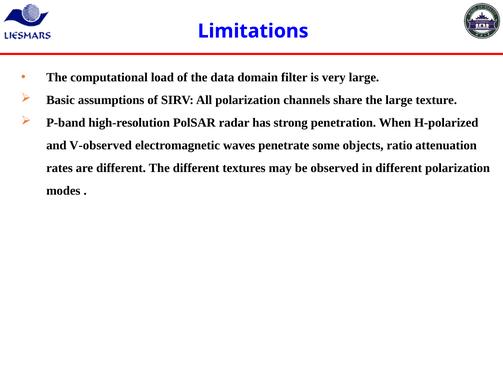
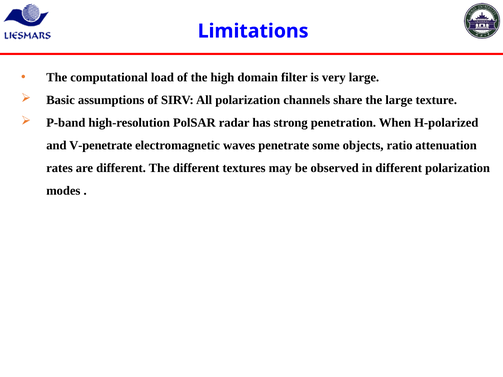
data: data -> high (222, 78)
V-observed: V-observed -> V-penetrate (101, 145)
